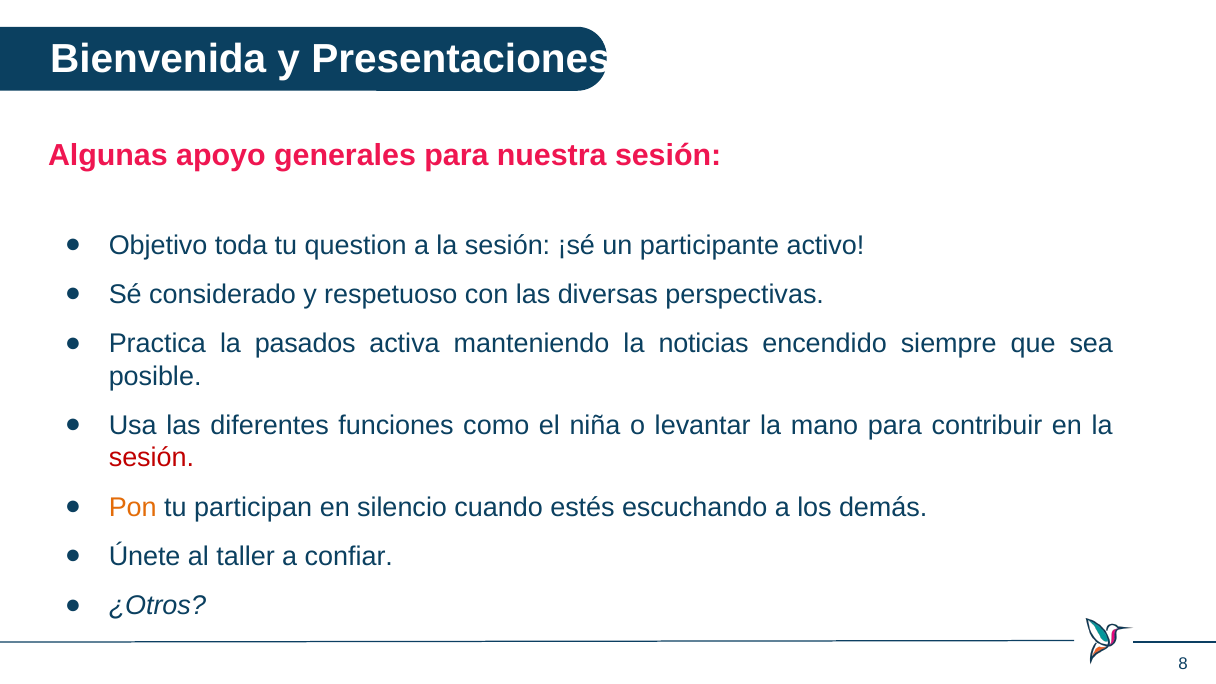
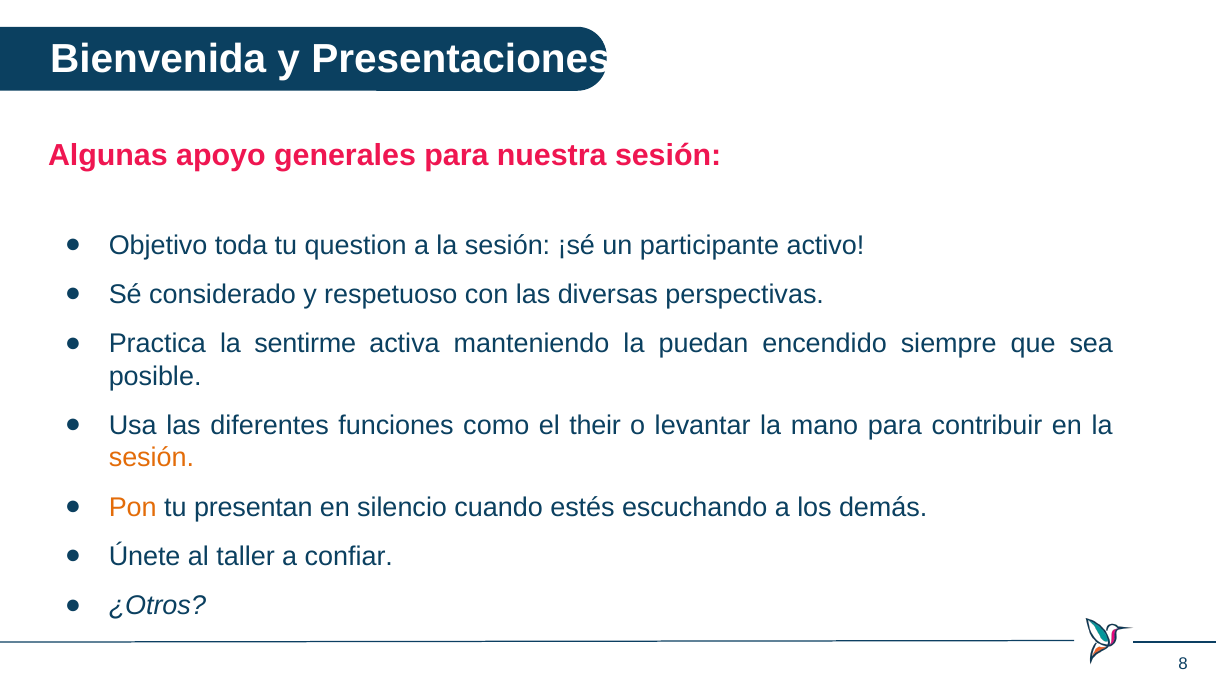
pasados: pasados -> sentirme (305, 344)
noticias: noticias -> puedan (704, 344)
niña: niña -> their (595, 426)
sesión colour: red -> orange (151, 458)
participan: participan -> presentan (253, 507)
